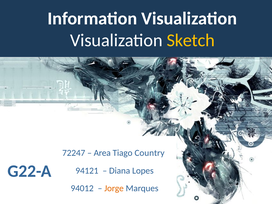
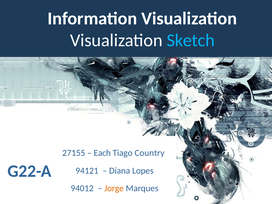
Sketch colour: yellow -> light blue (191, 40)
72247: 72247 -> 27155 (74, 153)
Area: Area -> Each (102, 153)
